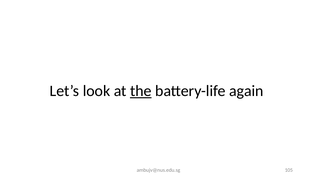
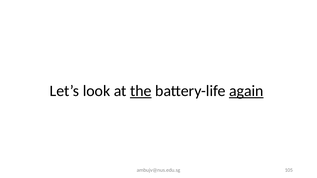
again underline: none -> present (246, 91)
